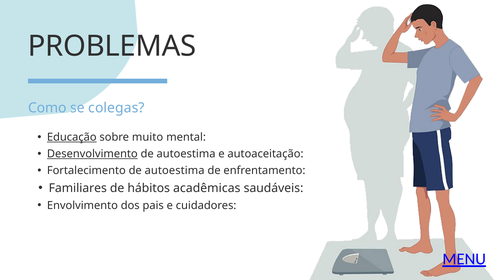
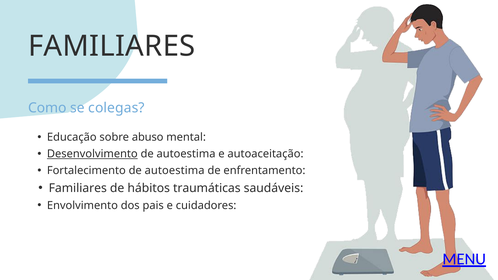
PROBLEMAS: PROBLEMAS -> FAMILIARES (112, 46)
Educação underline: present -> none (72, 137)
muito: muito -> abuso (148, 137)
acadêmicas: acadêmicas -> traumáticas (207, 188)
